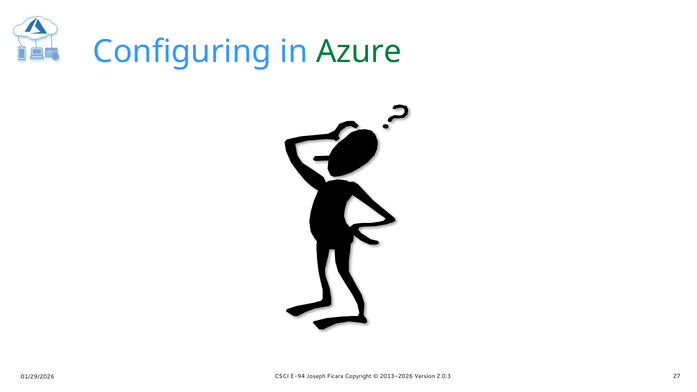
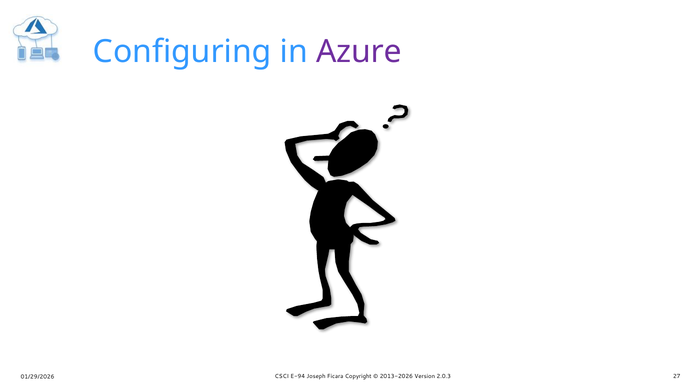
Azure colour: green -> purple (359, 52)
